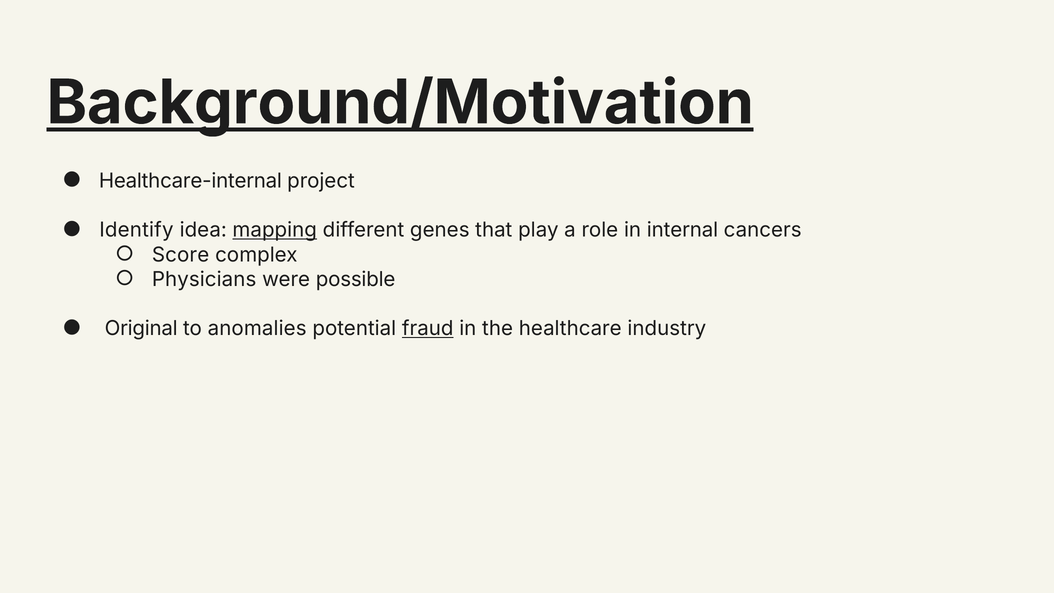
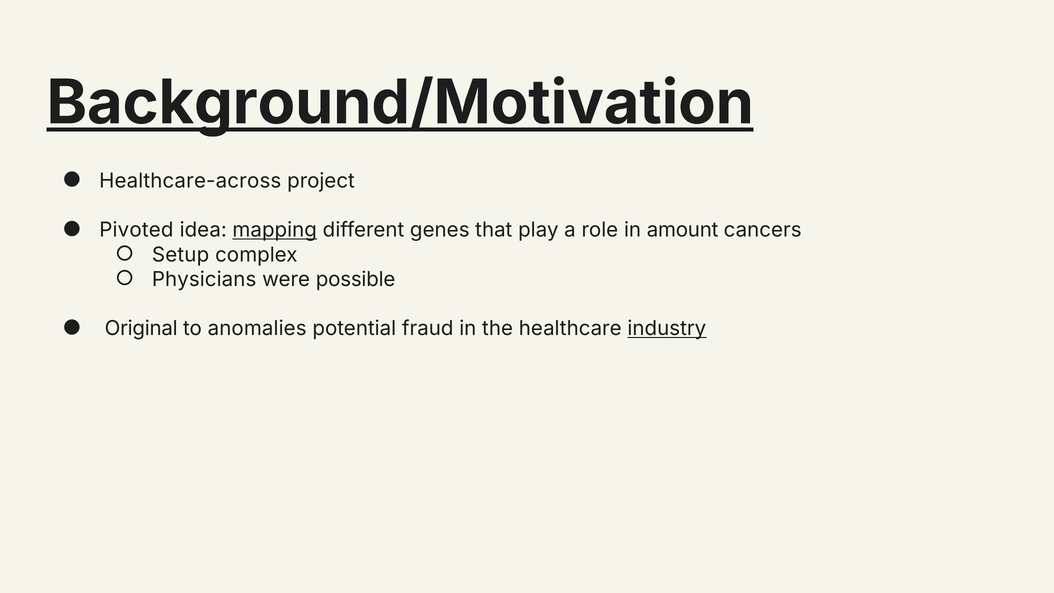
Healthcare-internal: Healthcare-internal -> Healthcare-across (190, 181)
Identify: Identify -> Pivoted (136, 230)
internal: internal -> amount (683, 230)
Score: Score -> Setup (181, 255)
fraud underline: present -> none (428, 329)
industry underline: none -> present (667, 329)
